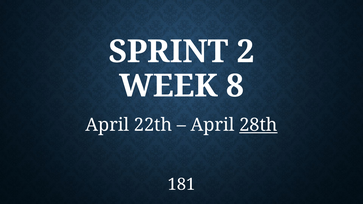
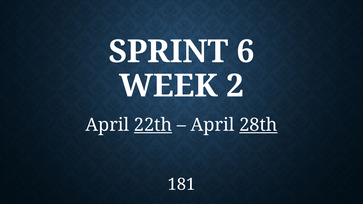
2: 2 -> 6 (245, 52)
8: 8 -> 2 (235, 86)
22th underline: none -> present (153, 125)
